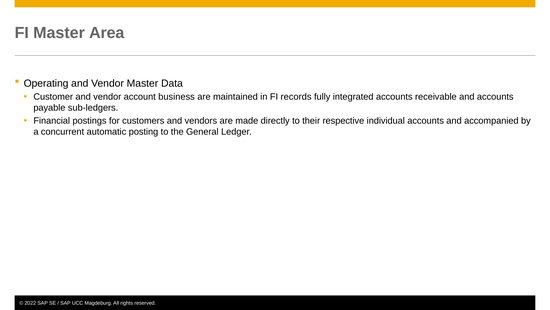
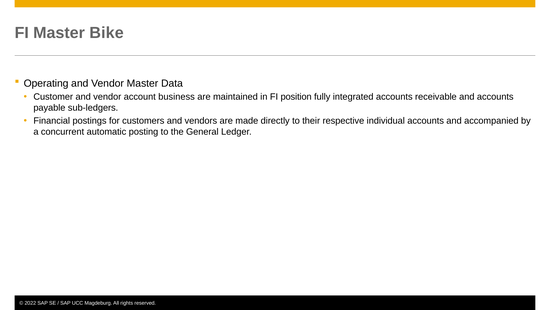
Area: Area -> Bike (107, 33)
records: records -> position (296, 97)
